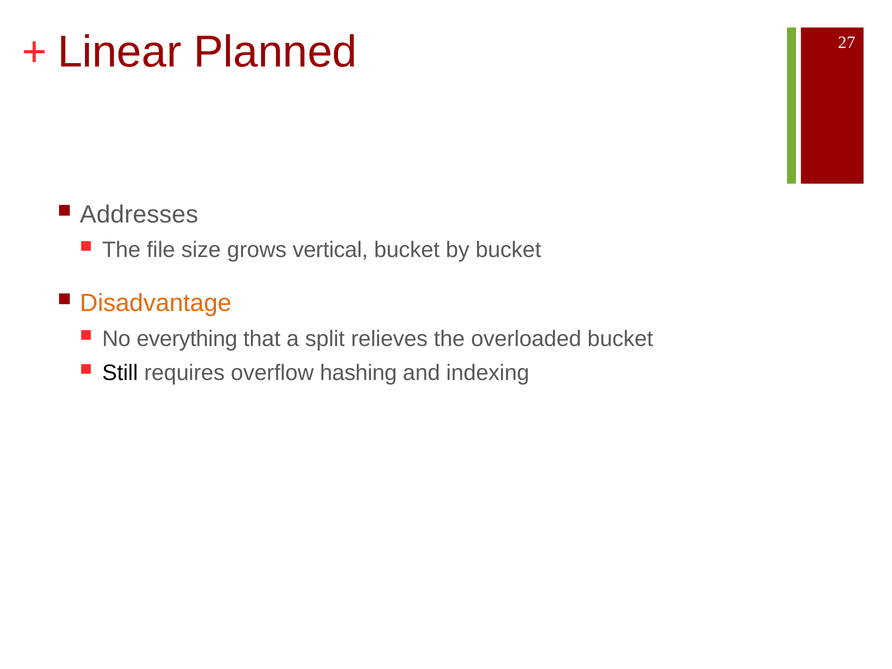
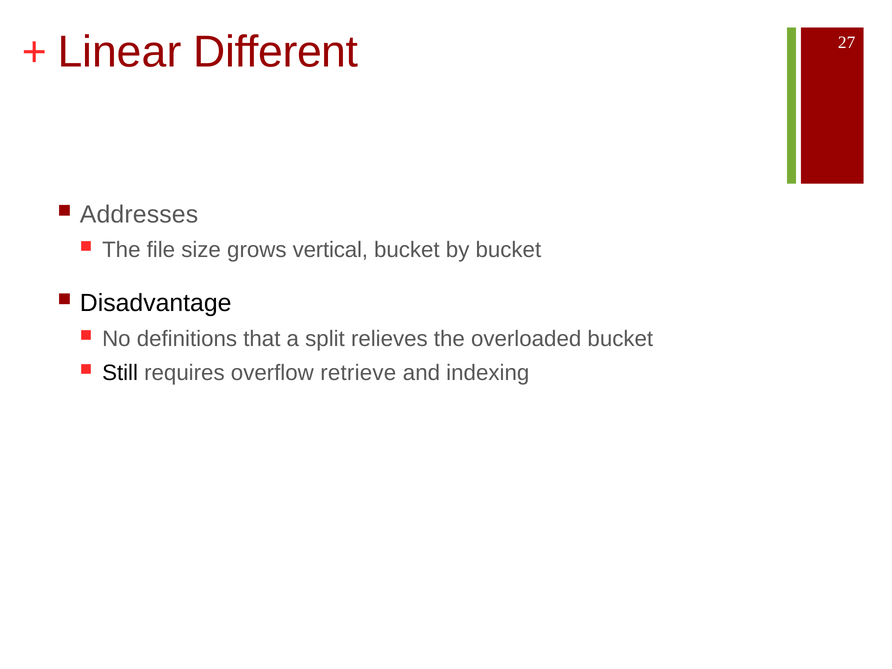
Planned: Planned -> Different (276, 52)
Disadvantage colour: orange -> black (156, 303)
everything: everything -> definitions (187, 339)
hashing: hashing -> retrieve (358, 373)
